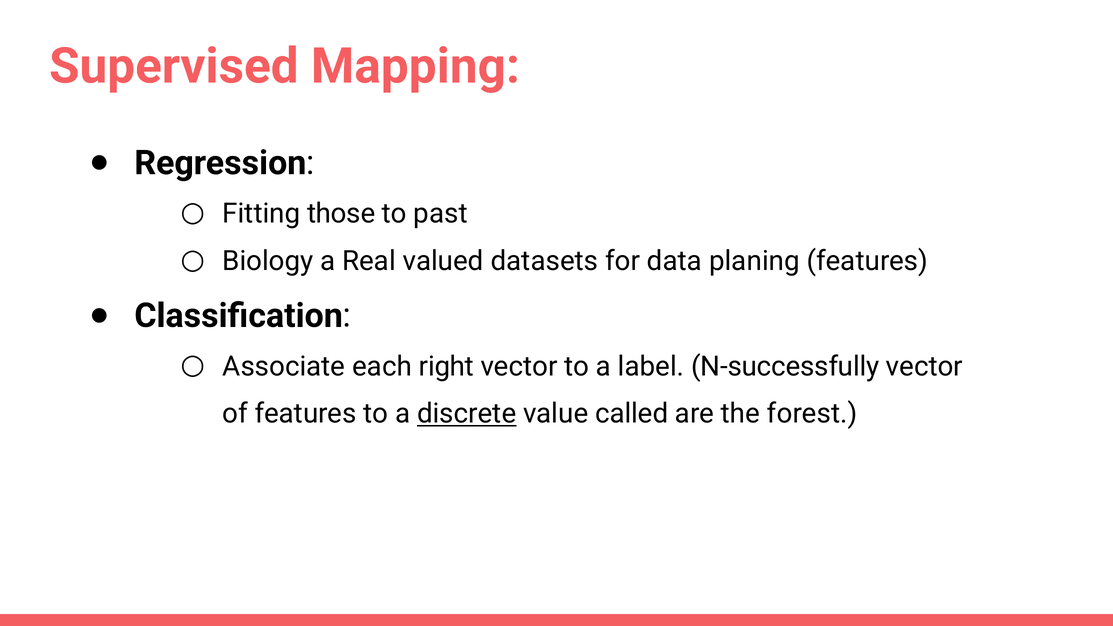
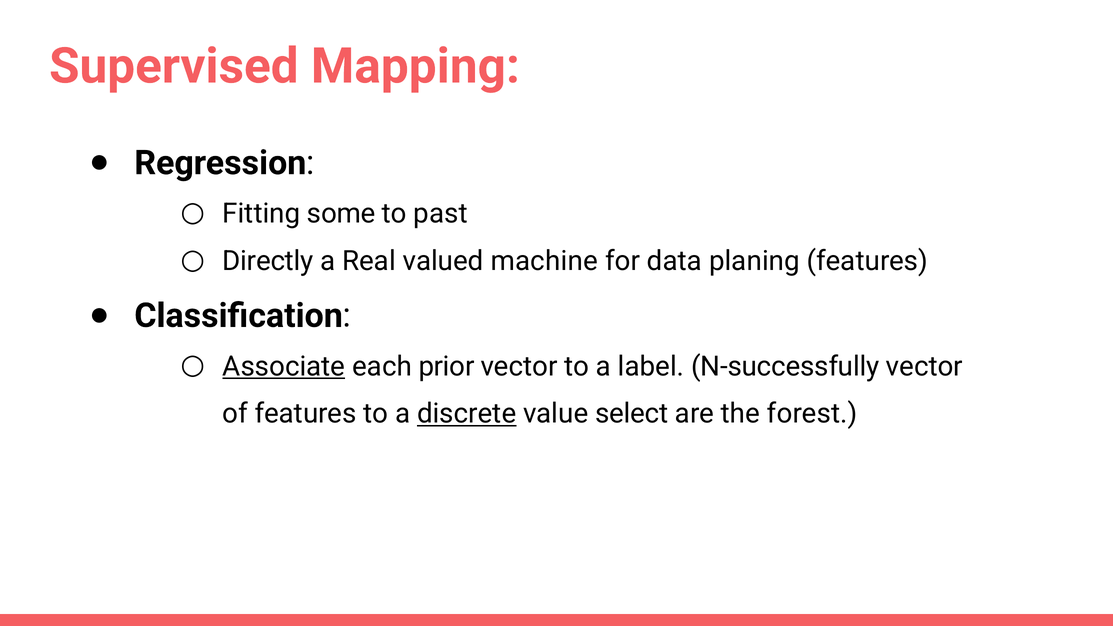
those: those -> some (341, 214)
Biology: Biology -> Directly (268, 261)
datasets: datasets -> machine (544, 261)
Associate underline: none -> present (284, 366)
right: right -> prior (446, 366)
called: called -> select (632, 414)
